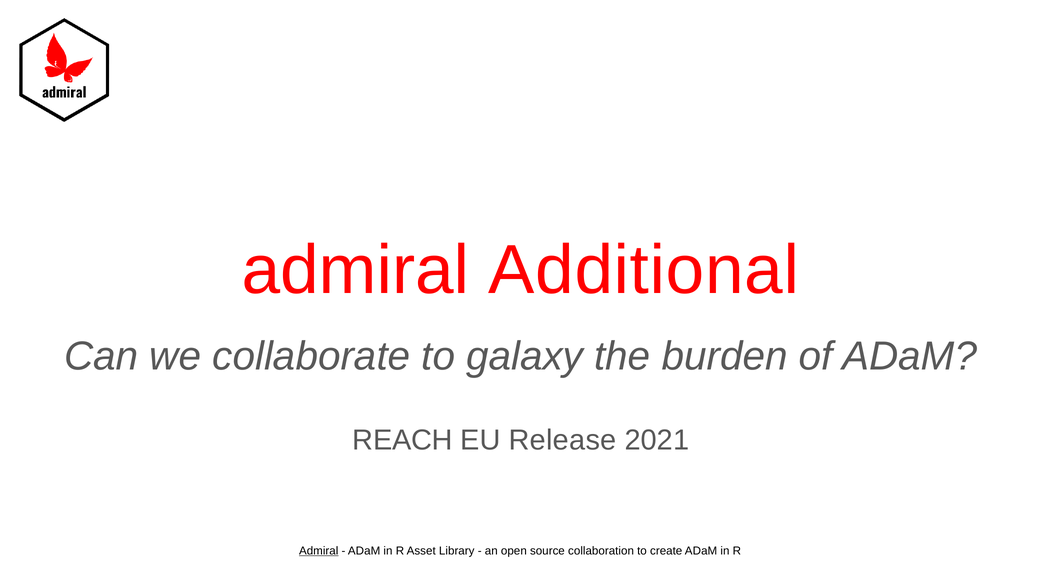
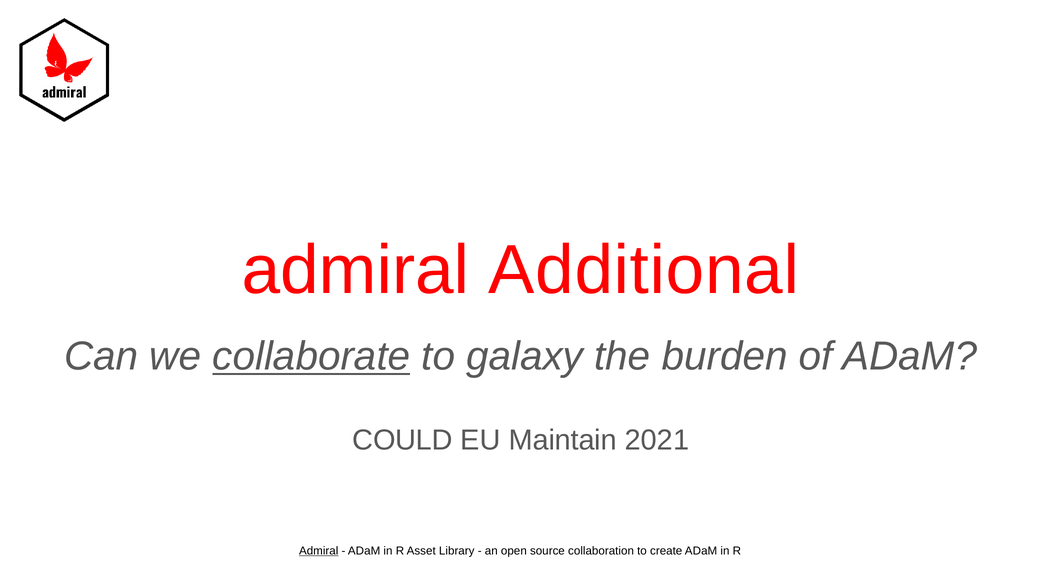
collaborate underline: none -> present (311, 357)
REACH: REACH -> COULD (403, 440)
Release: Release -> Maintain (563, 440)
